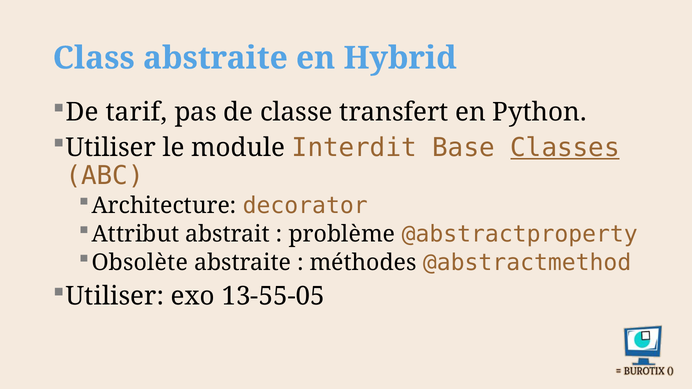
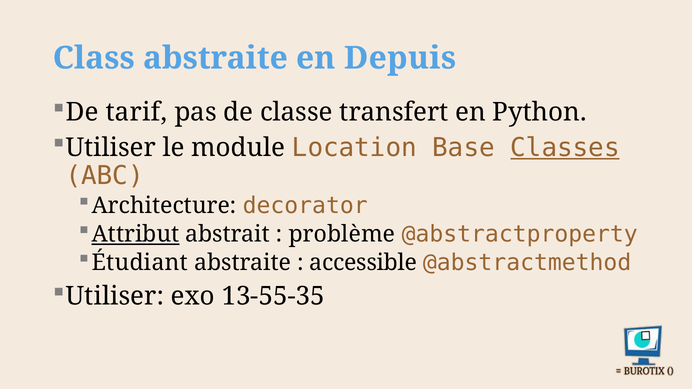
Hybrid: Hybrid -> Depuis (400, 58)
Interdit: Interdit -> Location (354, 148)
Attribut underline: none -> present (136, 234)
Obsolète: Obsolète -> Étudiant (140, 263)
méthodes: méthodes -> accessible (363, 263)
13-55-05: 13-55-05 -> 13-55-35 (273, 296)
